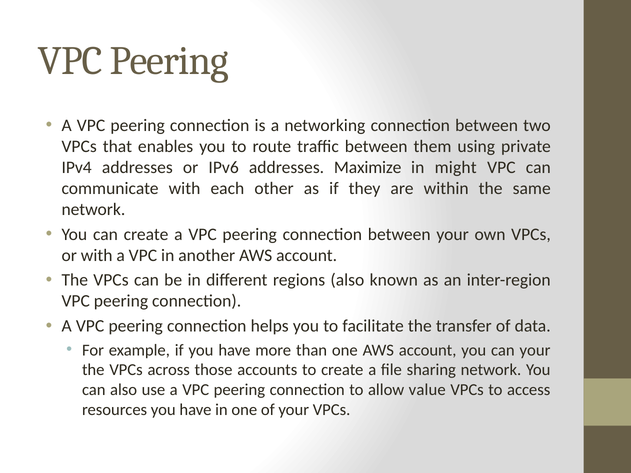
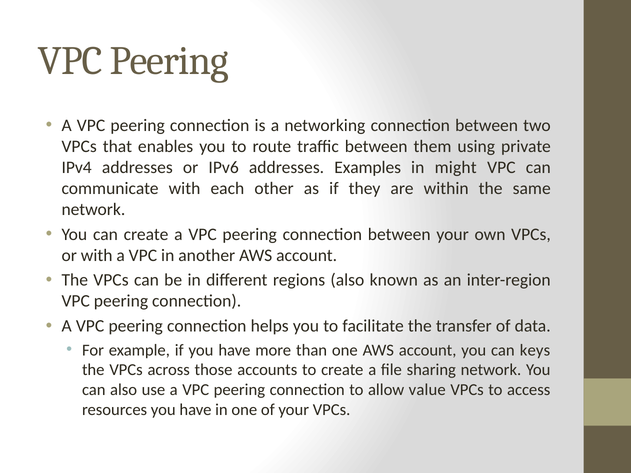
Maximize: Maximize -> Examples (368, 167)
can your: your -> keys (535, 350)
